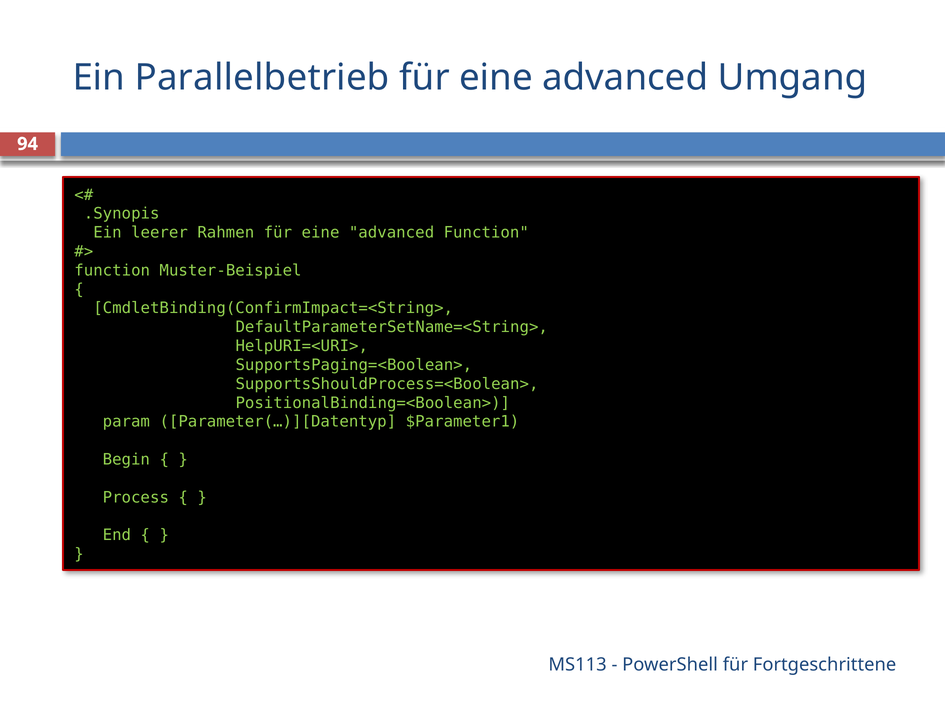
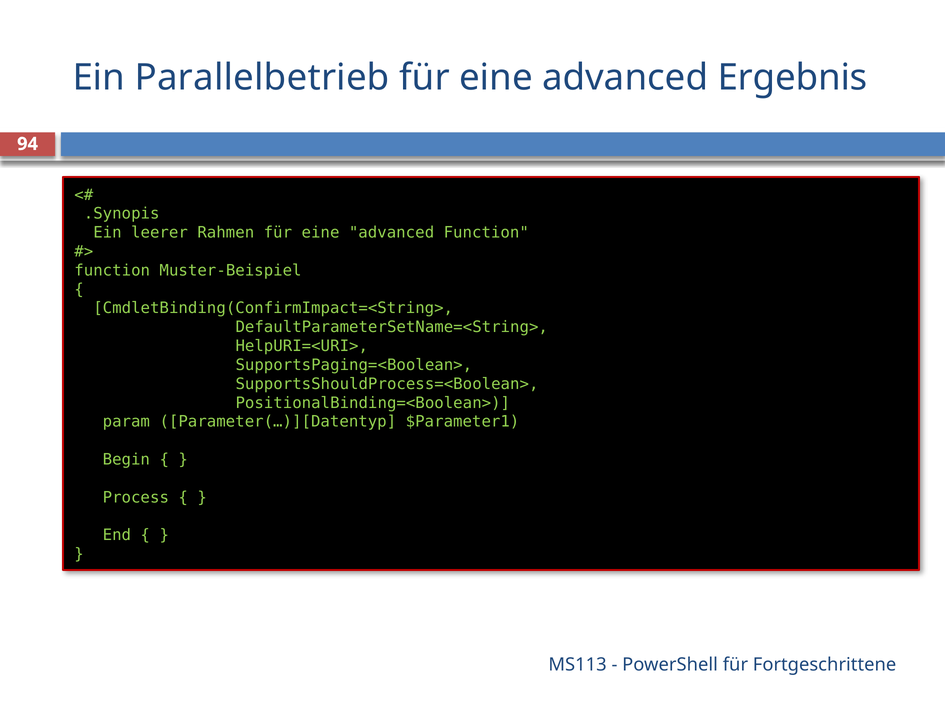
Umgang: Umgang -> Ergebnis (793, 77)
